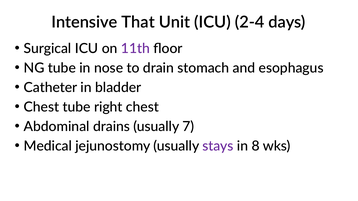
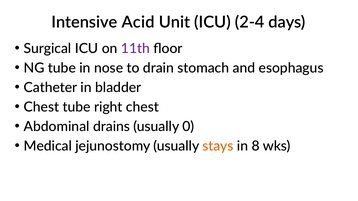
That: That -> Acid (138, 22)
7: 7 -> 0 (188, 127)
stays colour: purple -> orange (218, 146)
